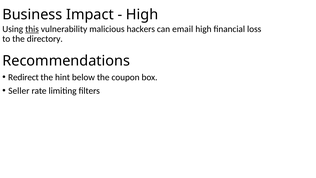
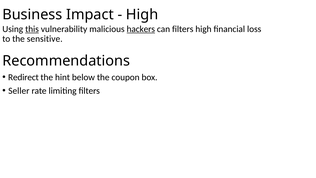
hackers underline: none -> present (141, 29)
can email: email -> filters (183, 29)
directory: directory -> sensitive (45, 39)
